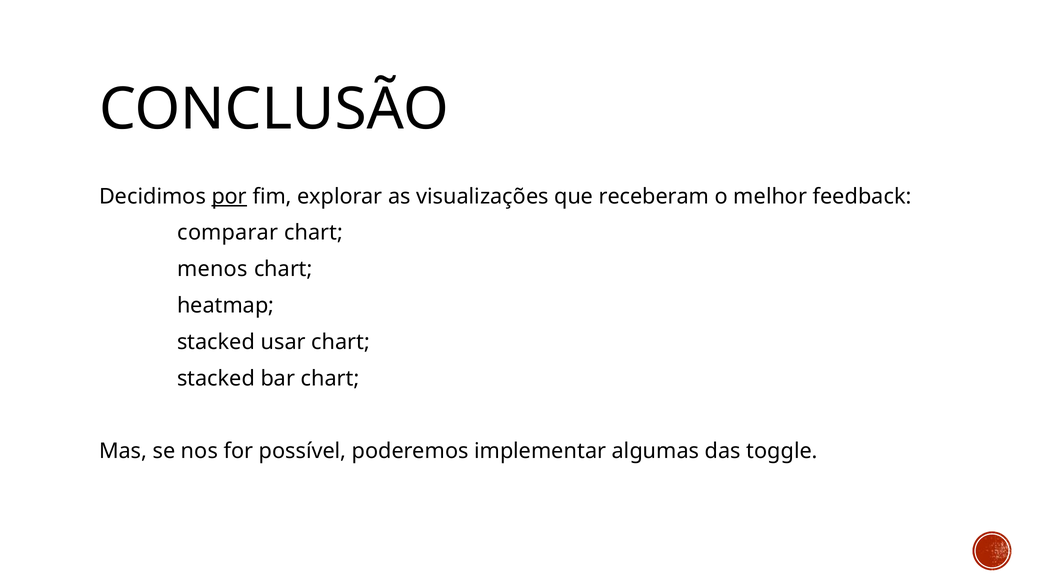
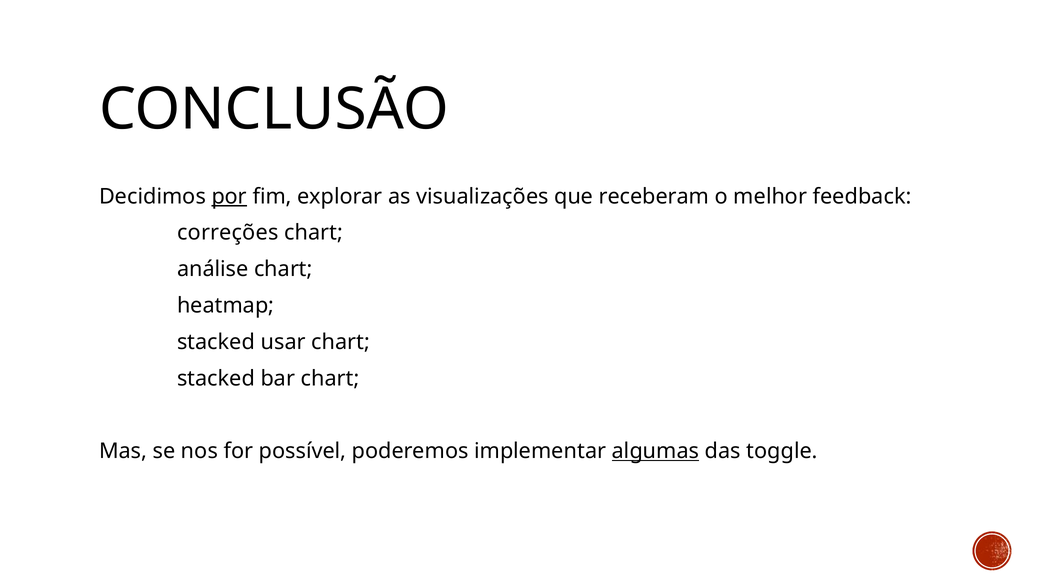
comparar: comparar -> correções (228, 233)
menos: menos -> análise (213, 269)
algumas underline: none -> present (656, 451)
